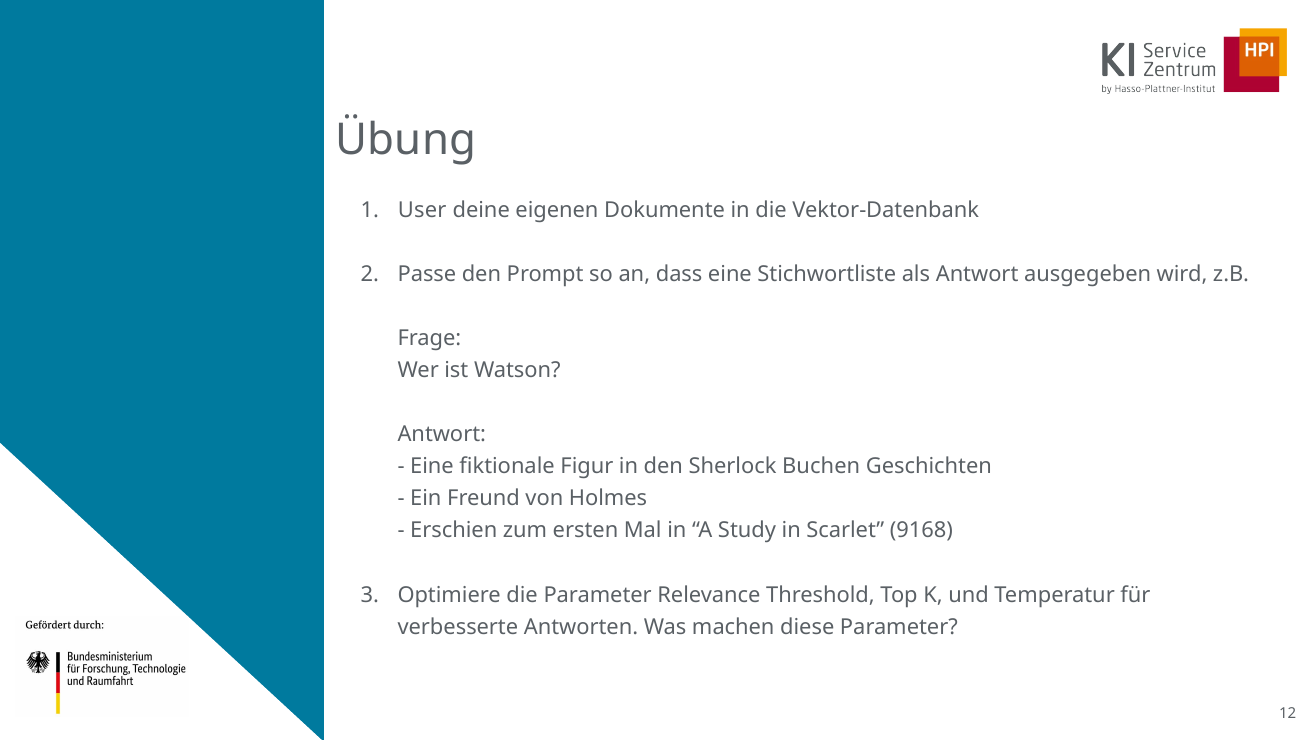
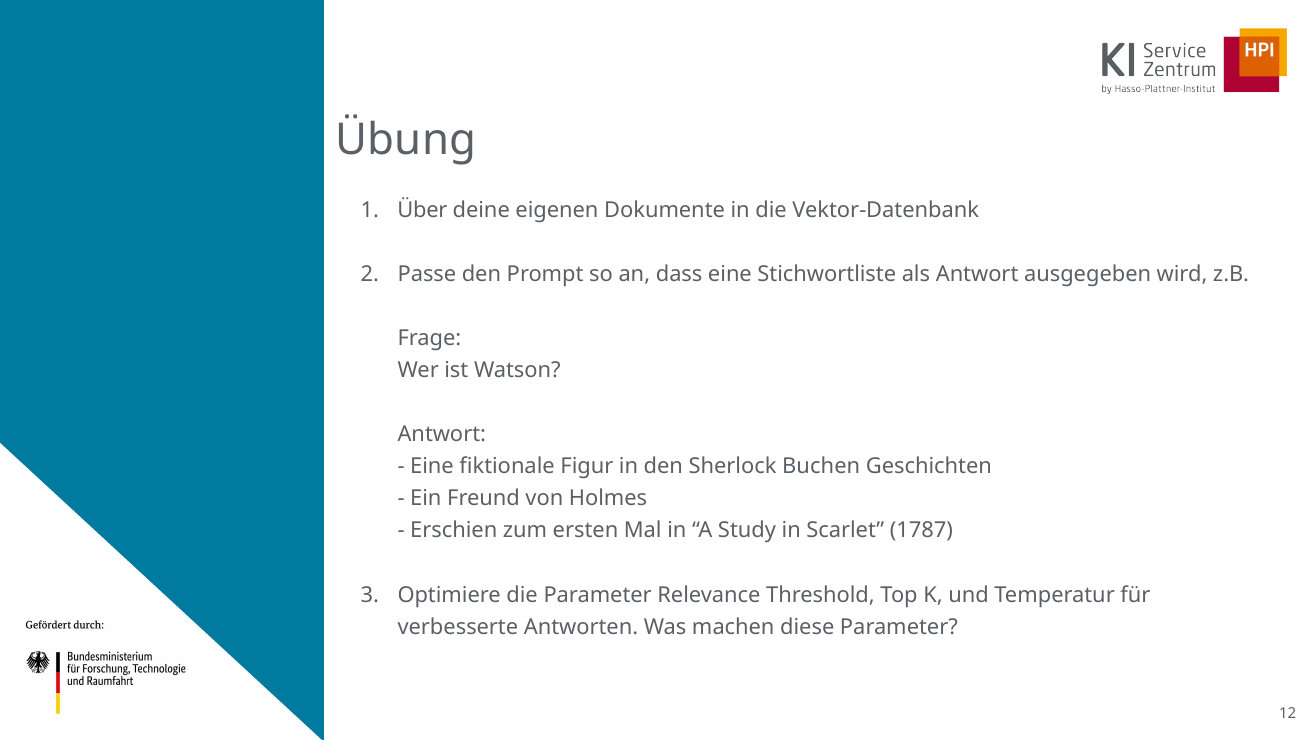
User: User -> Über (422, 210)
9168: 9168 -> 1787 (921, 530)
